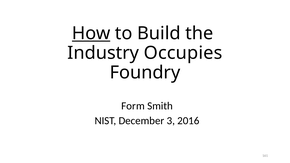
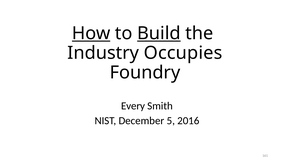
Build underline: none -> present (159, 33)
Form: Form -> Every (133, 106)
3: 3 -> 5 (171, 121)
